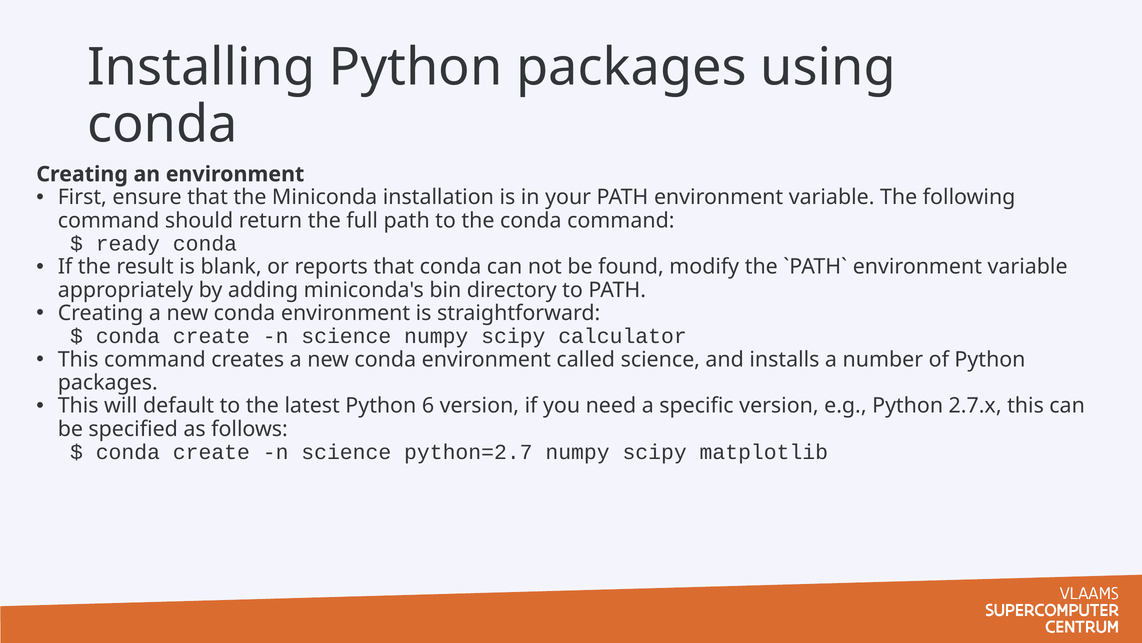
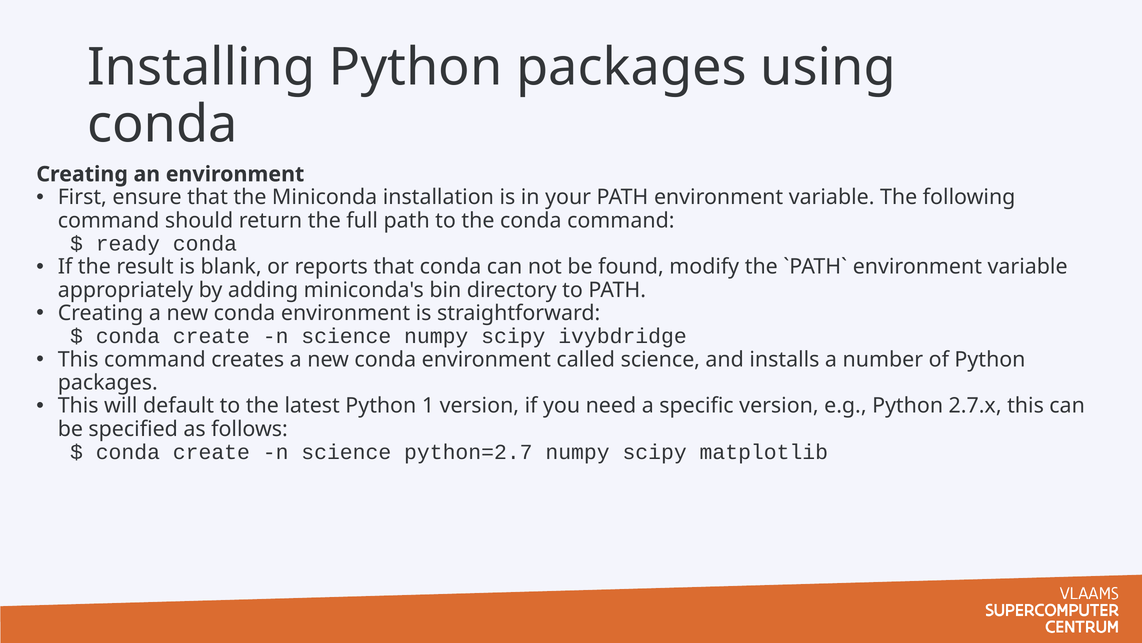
calculator: calculator -> ivybdridge (623, 336)
6: 6 -> 1 (428, 405)
